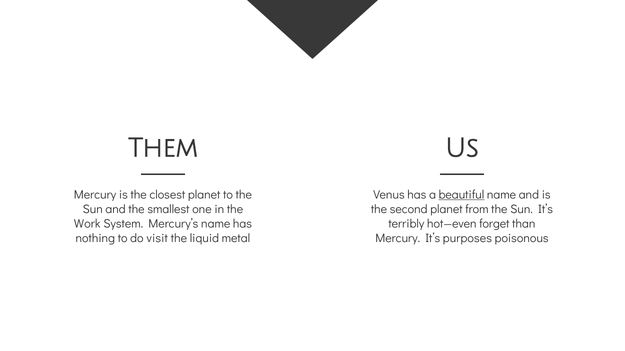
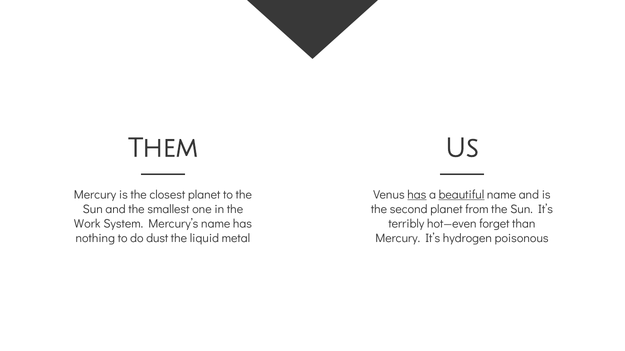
has underline: none -> present (417, 195)
visit: visit -> dust (157, 239)
purposes: purposes -> hydrogen (467, 239)
